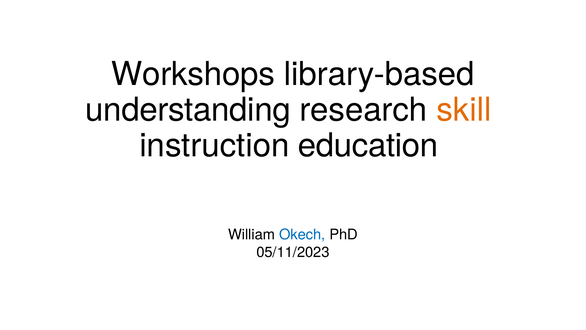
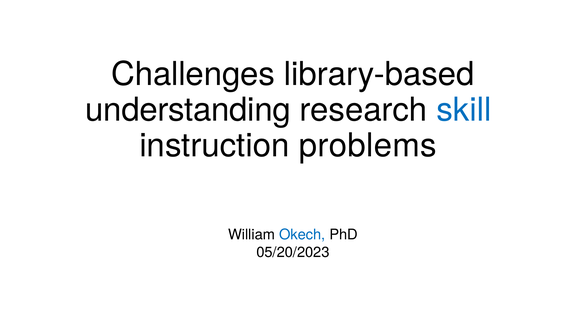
Workshops: Workshops -> Challenges (193, 74)
skill colour: orange -> blue (464, 110)
education: education -> problems (368, 145)
05/11/2023: 05/11/2023 -> 05/20/2023 (293, 252)
